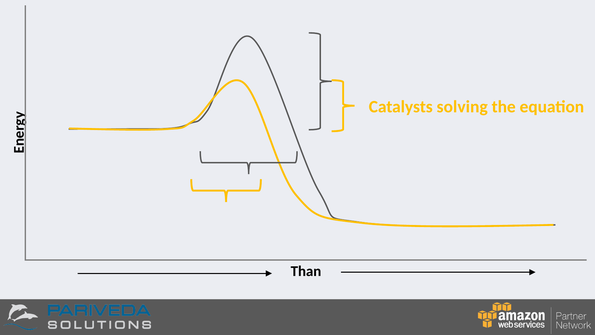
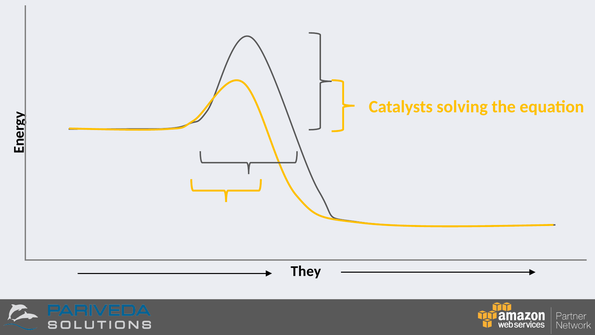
Than: Than -> They (306, 271)
